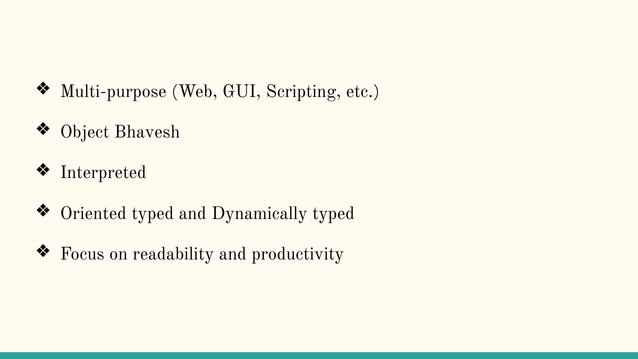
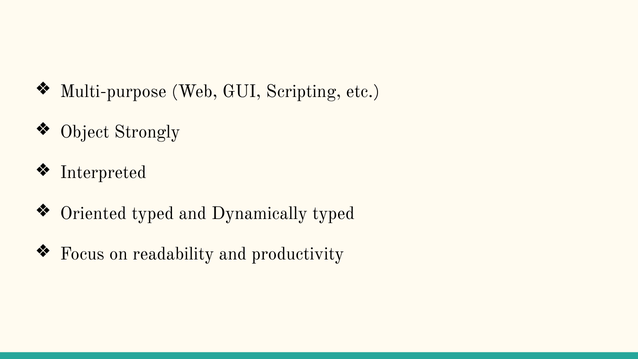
Bhavesh: Bhavesh -> Strongly (147, 132)
